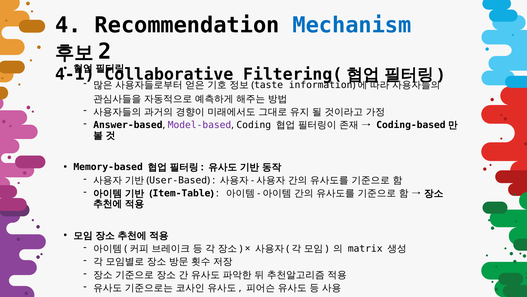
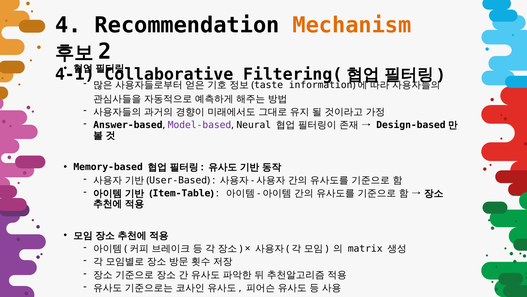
Mechanism colour: blue -> orange (352, 25)
Coding: Coding -> Neural (254, 125)
Coding-based: Coding-based -> Design-based (411, 125)
